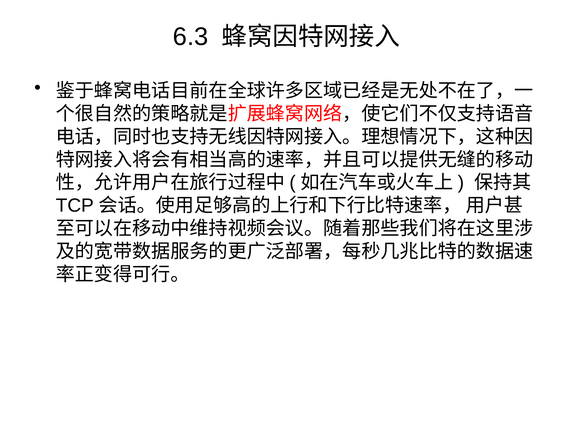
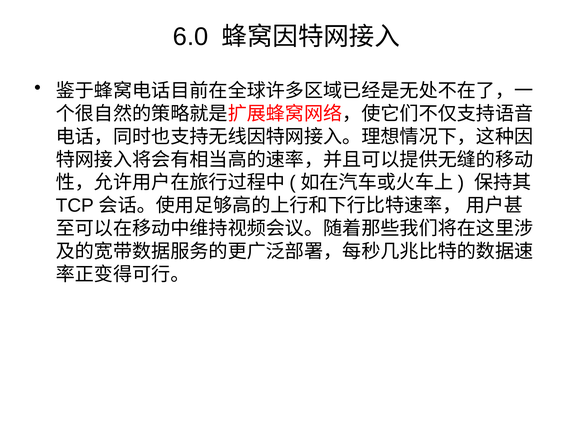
6.3: 6.3 -> 6.0 (191, 37)
